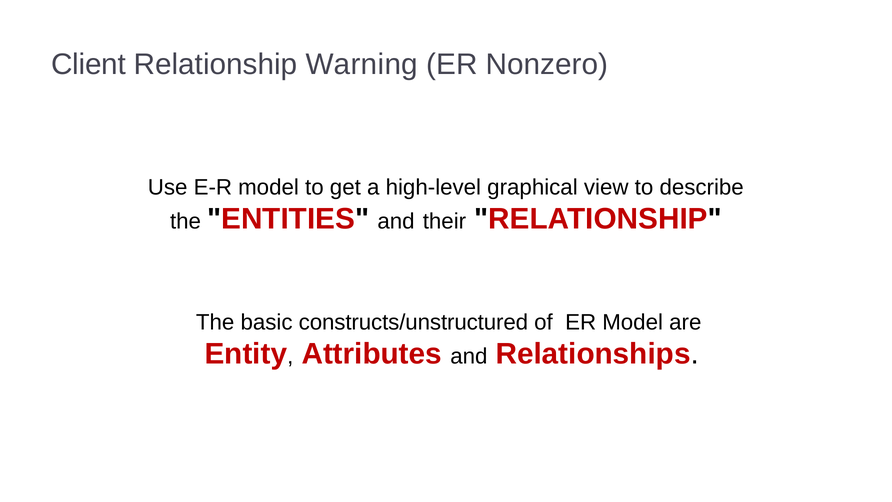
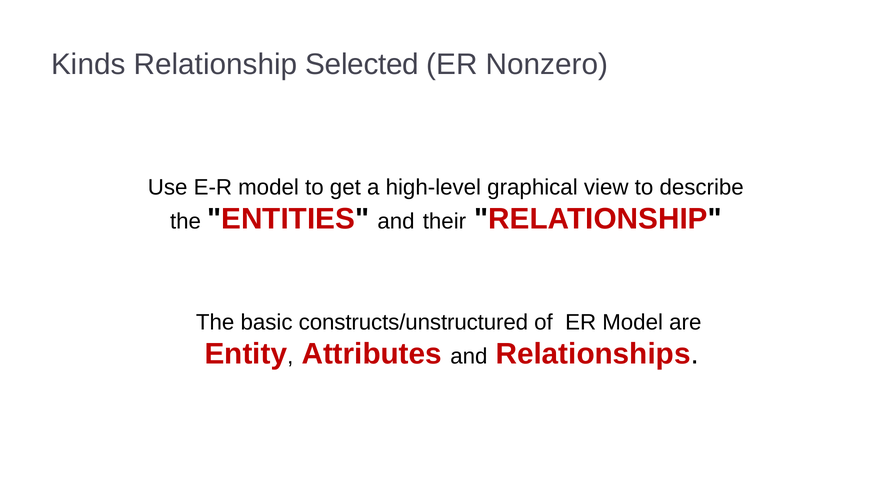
Client: Client -> Kinds (88, 65)
Warning: Warning -> Selected (362, 65)
